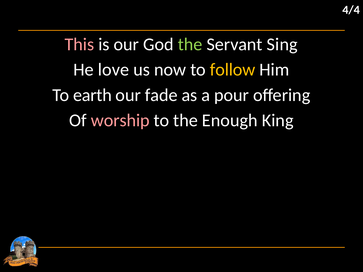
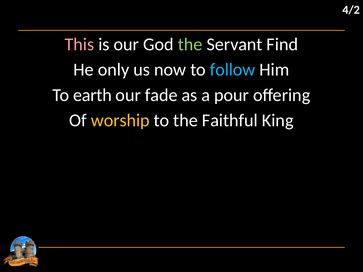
4/4: 4/4 -> 4/2 (351, 10)
Sing: Sing -> Find (282, 44)
love: love -> only (114, 70)
follow colour: yellow -> light blue (233, 70)
worship colour: pink -> yellow (120, 121)
Enough: Enough -> Faithful (230, 121)
